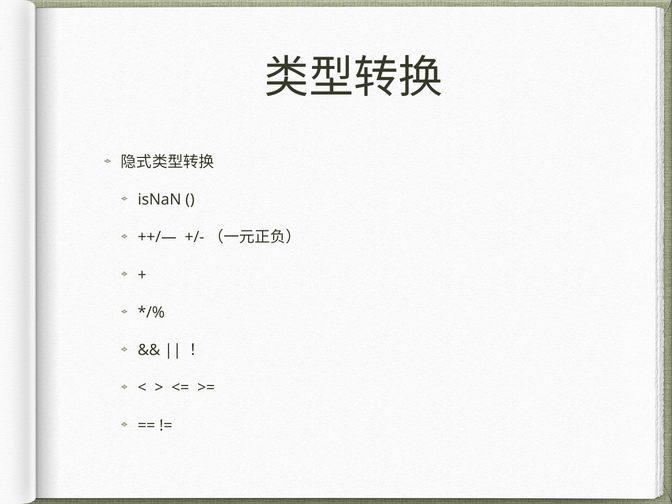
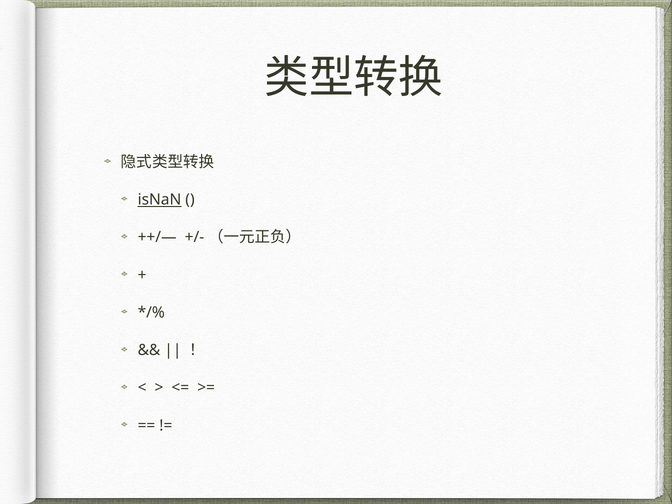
isNaN underline: none -> present (159, 200)
